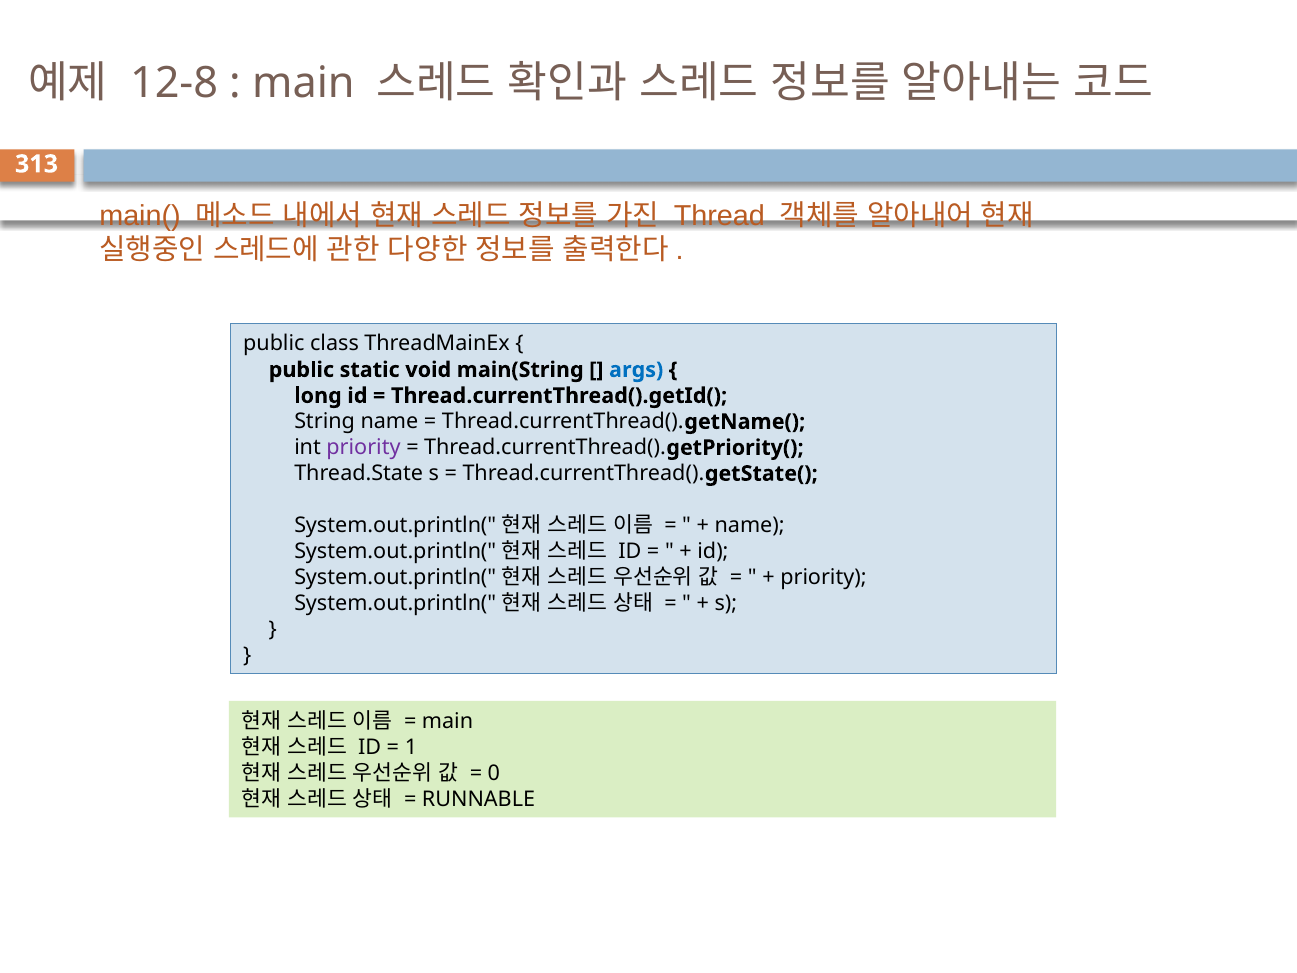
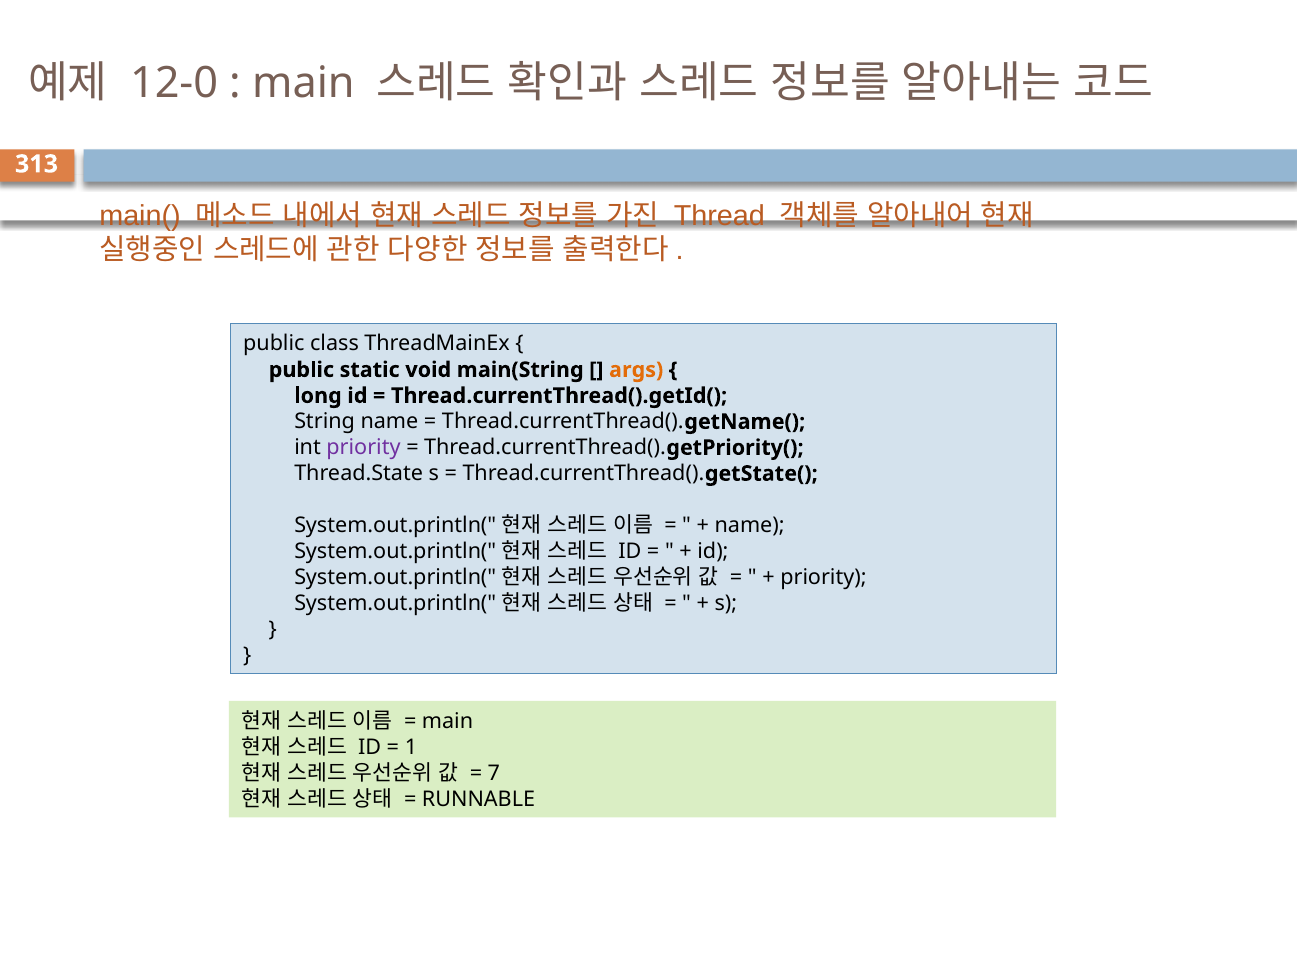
12-8: 12-8 -> 12-0 (174, 84)
args colour: blue -> orange (636, 370)
0: 0 -> 7 (494, 774)
